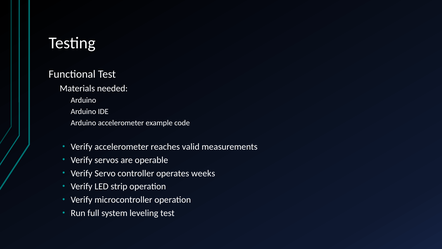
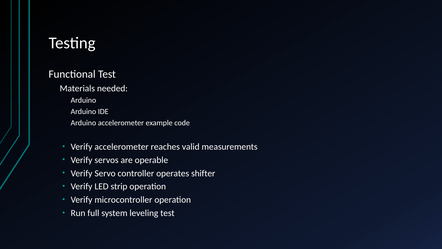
weeks: weeks -> shifter (203, 173)
